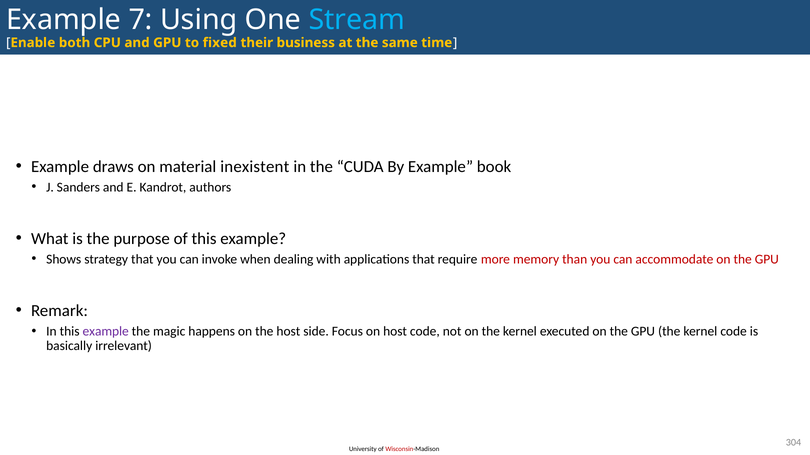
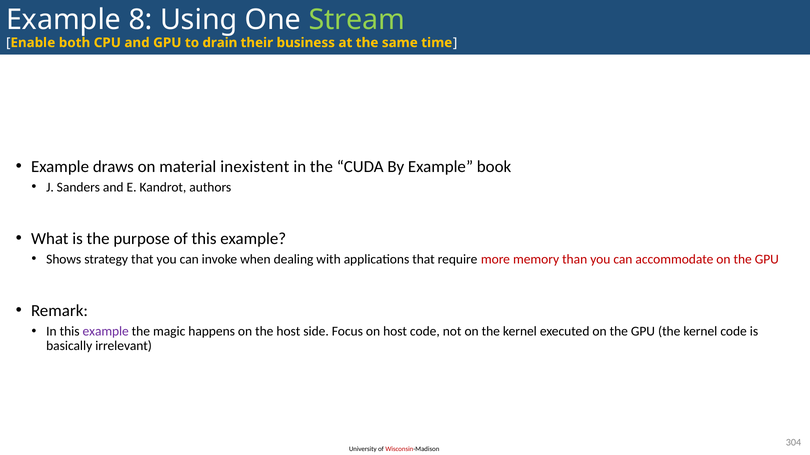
7: 7 -> 8 (141, 20)
Stream colour: light blue -> light green (357, 20)
fixed: fixed -> drain (220, 43)
